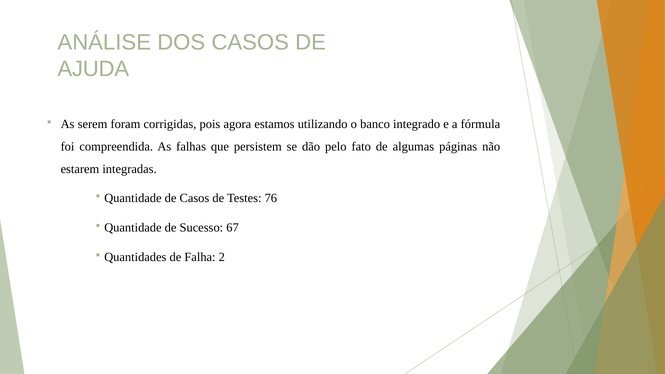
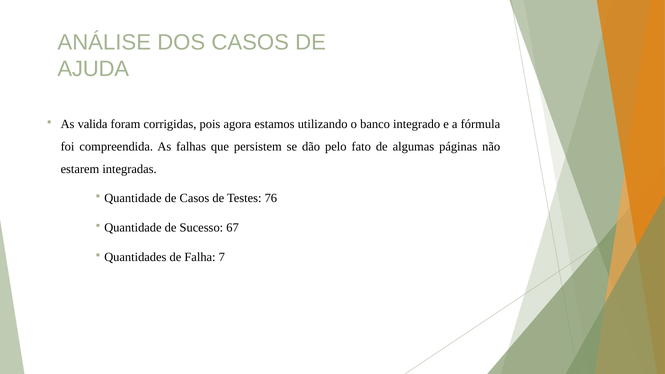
serem: serem -> valida (93, 124)
2: 2 -> 7 (222, 257)
